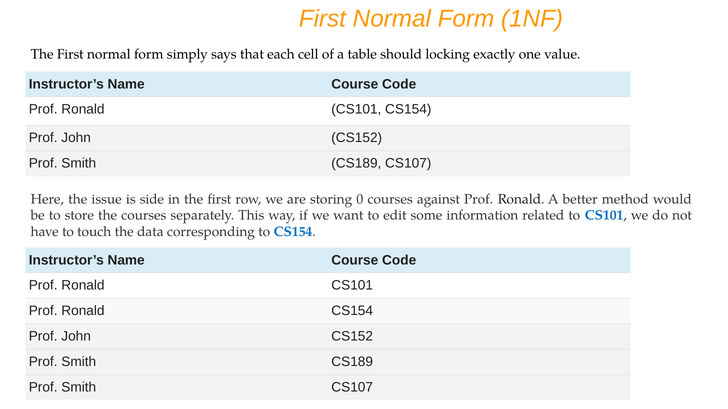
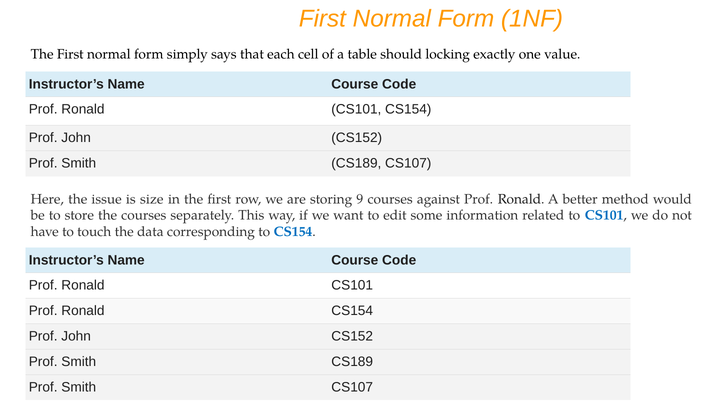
side: side -> size (152, 199)
0: 0 -> 9 (360, 199)
